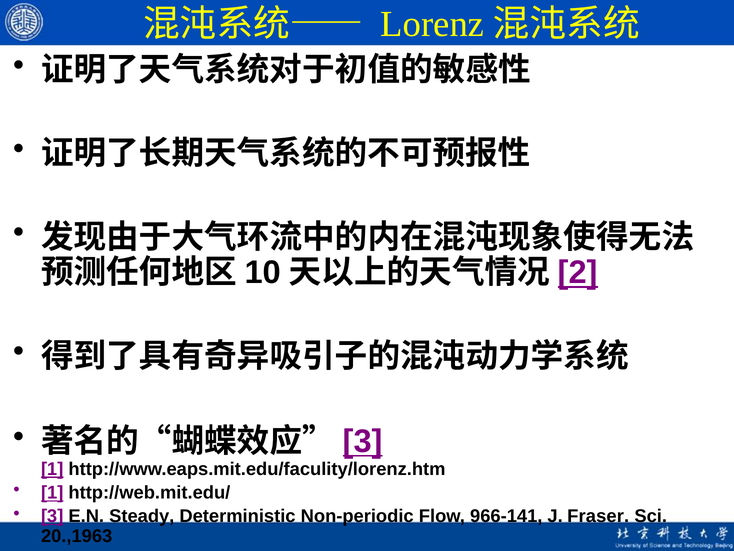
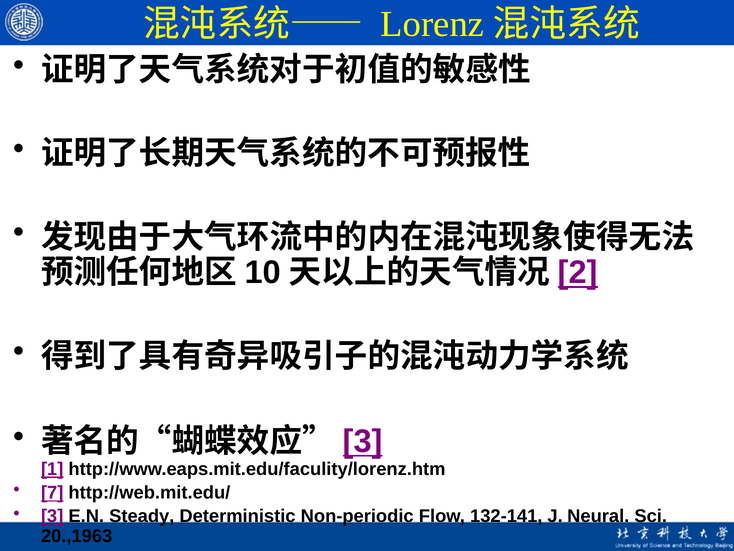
1: 1 -> 7 (52, 492)
966-141: 966-141 -> 132-141 (506, 516)
Fraser: Fraser -> Neural (598, 516)
